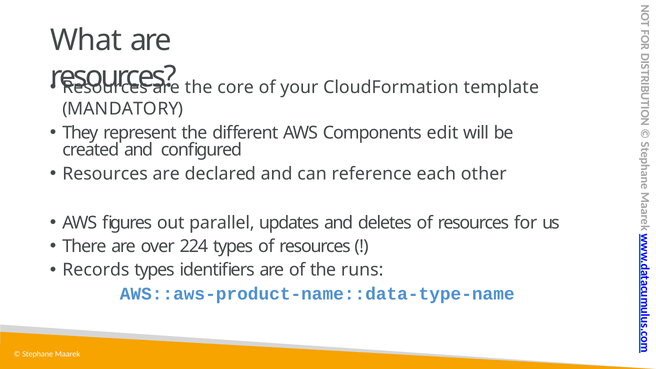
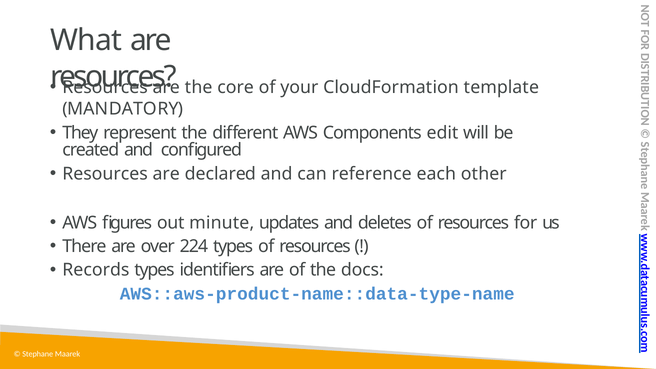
parallel: parallel -> minute (222, 223)
runs: runs -> docs (362, 270)
